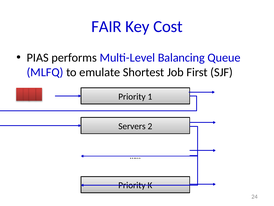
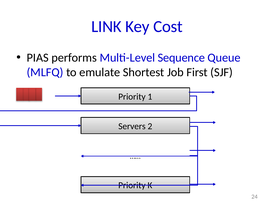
FAIR: FAIR -> LINK (106, 27)
Balancing: Balancing -> Sequence (181, 57)
